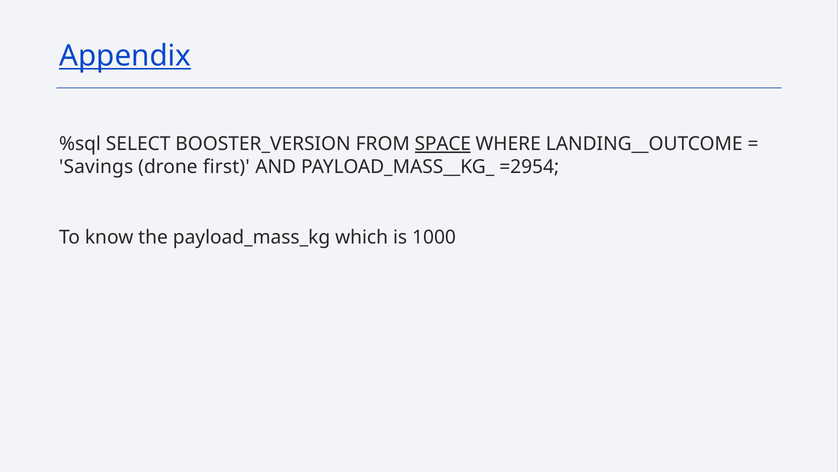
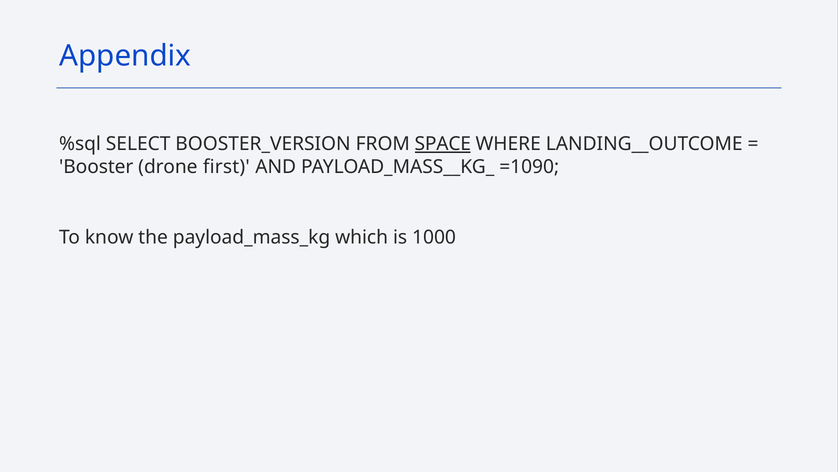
Appendix underline: present -> none (125, 56)
Savings: Savings -> Booster (96, 167)
=2954: =2954 -> =1090 (529, 167)
